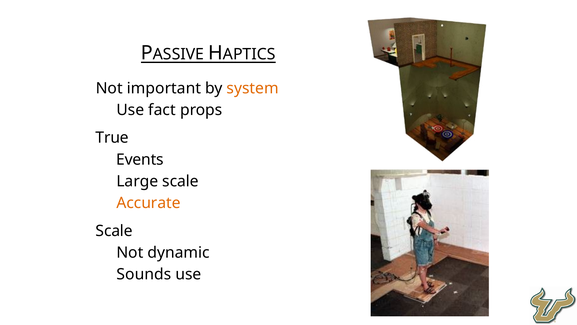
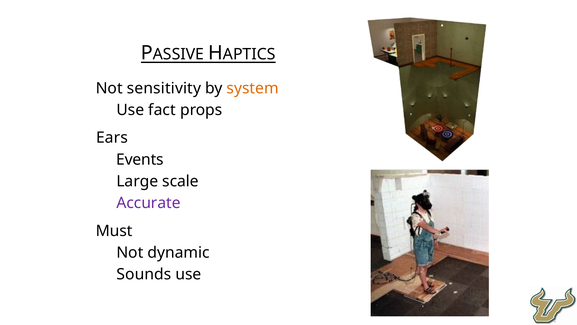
important: important -> sensitivity (164, 88)
True: True -> Ears (112, 138)
Accurate colour: orange -> purple (149, 203)
Scale: Scale -> Must (114, 231)
